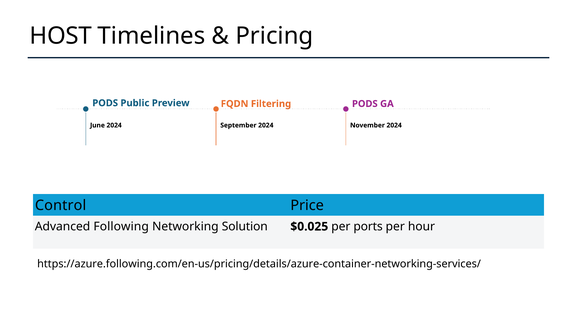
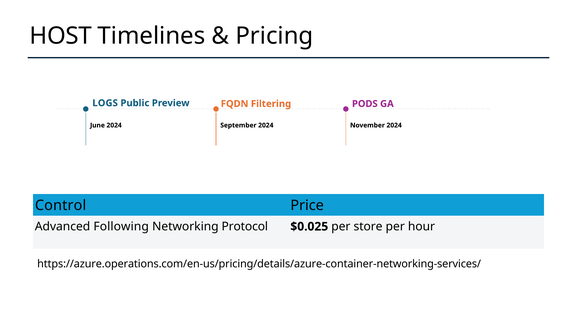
PODS: PODS -> LOGS (105, 103)
Solution: Solution -> Protocol (245, 226)
ports: ports -> store (368, 226)
https://azure.following.com/en-us/pricing/details/azure-container-networking-services/: https://azure.following.com/en-us/pricing/details/azure-container-networking-services/ -> https://azure.operations.com/en-us/pricing/details/azure-container-networking-services/ (259, 263)
